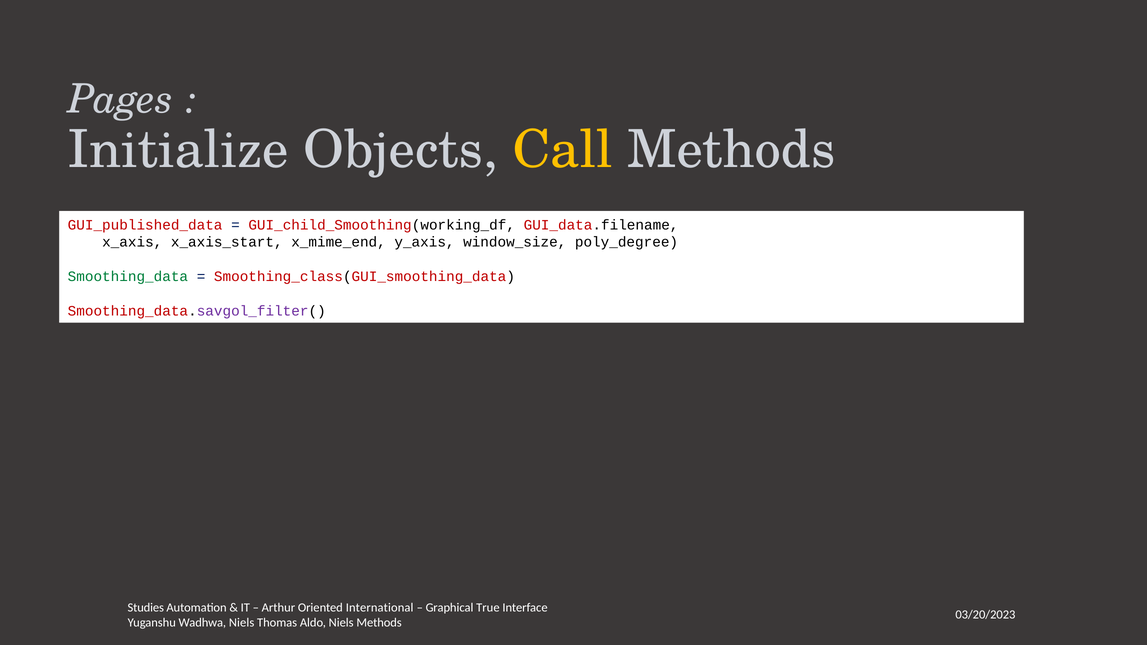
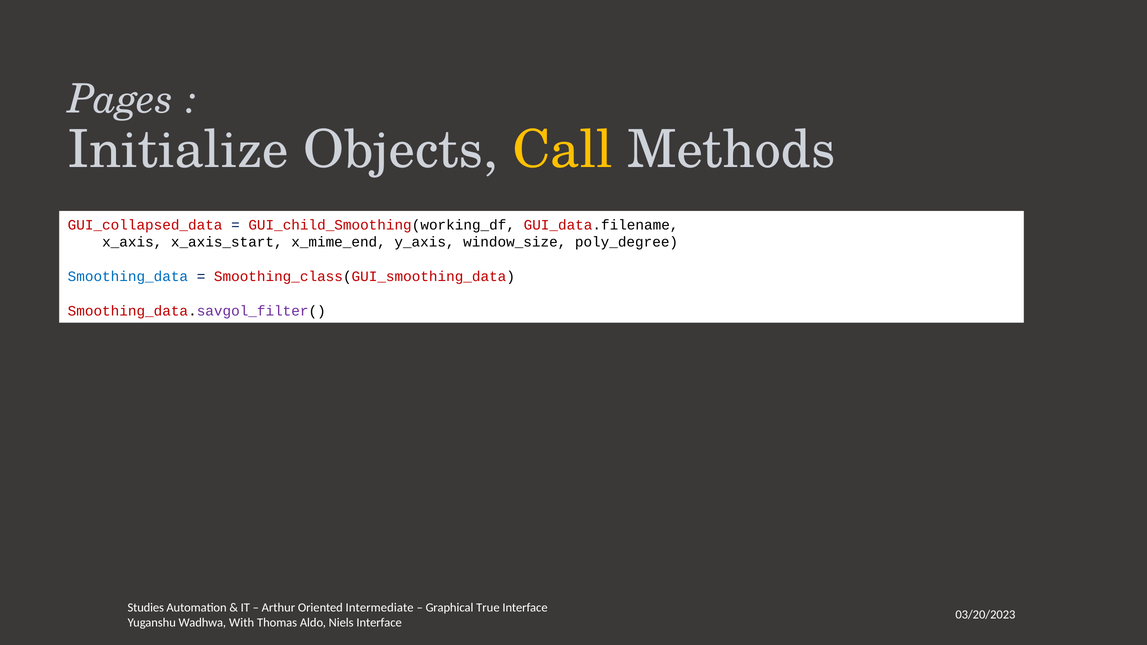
GUI_published_data: GUI_published_data -> GUI_collapsed_data (145, 225)
Smoothing_data colour: green -> blue (128, 277)
International: International -> Intermediate (380, 608)
Wadhwa Niels: Niels -> With (242, 623)
Niels Methods: Methods -> Interface (379, 623)
